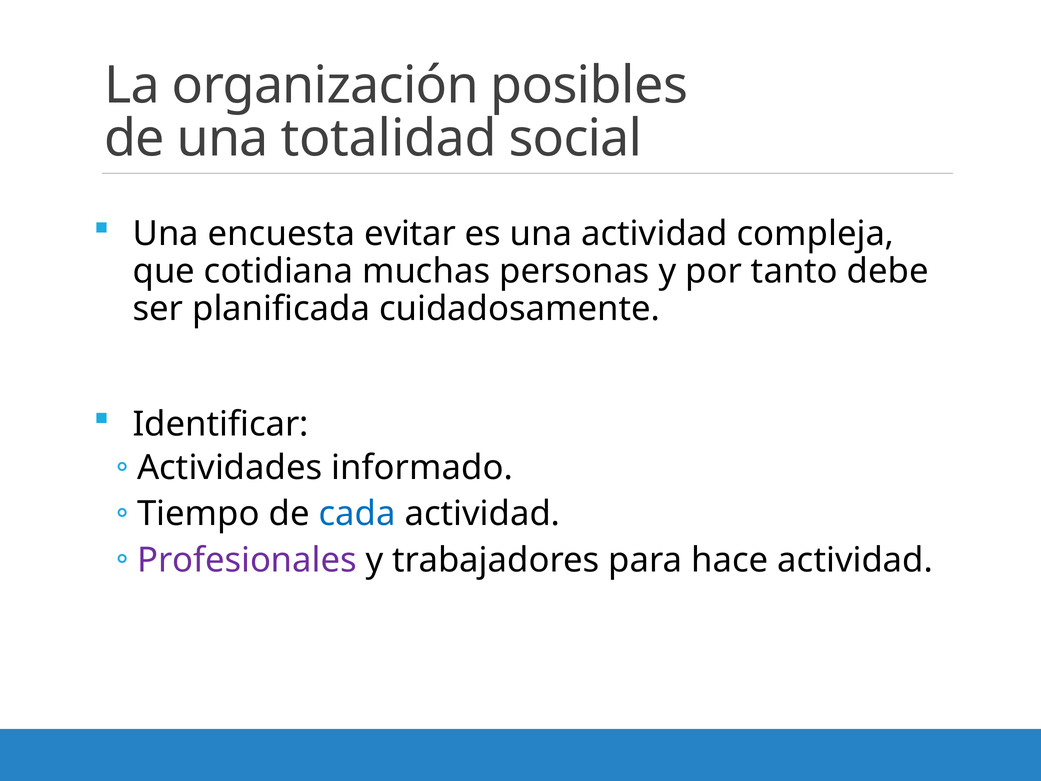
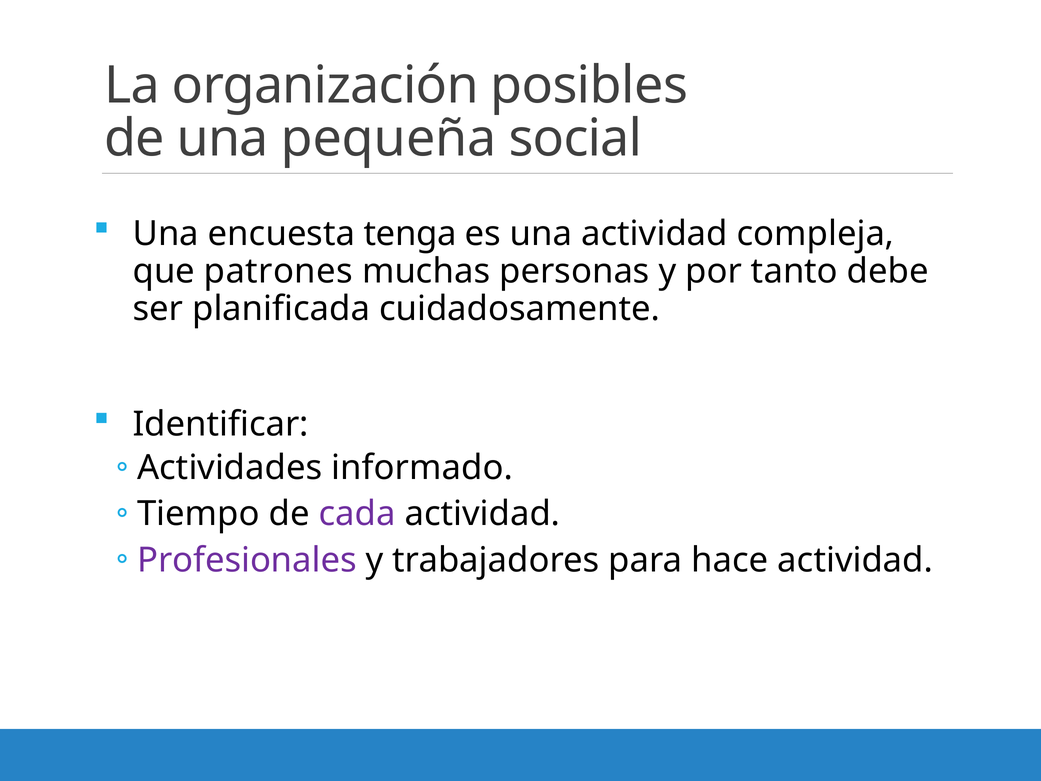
totalidad: totalidad -> pequeña (389, 139)
evitar: evitar -> tenga (410, 234)
cotidiana: cotidiana -> patrones (278, 271)
cada colour: blue -> purple (357, 514)
